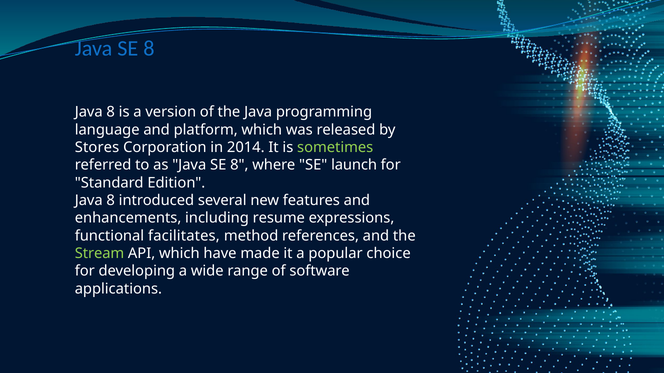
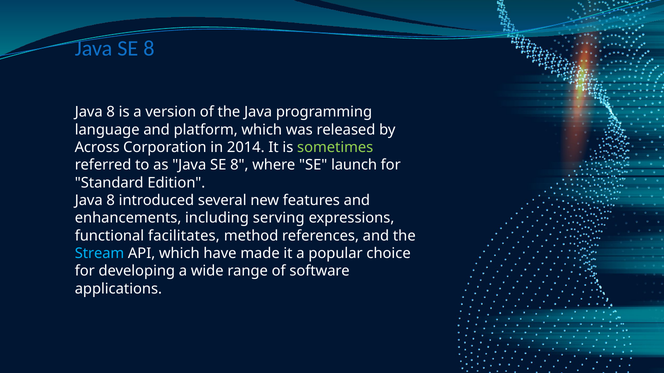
Stores: Stores -> Across (97, 148)
resume: resume -> serving (279, 218)
Stream colour: light green -> light blue (100, 254)
